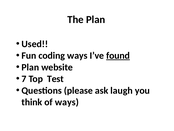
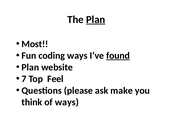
Plan underline: none -> present (96, 19)
Used: Used -> Most (35, 44)
Test: Test -> Feel (55, 79)
laugh: laugh -> make (122, 90)
